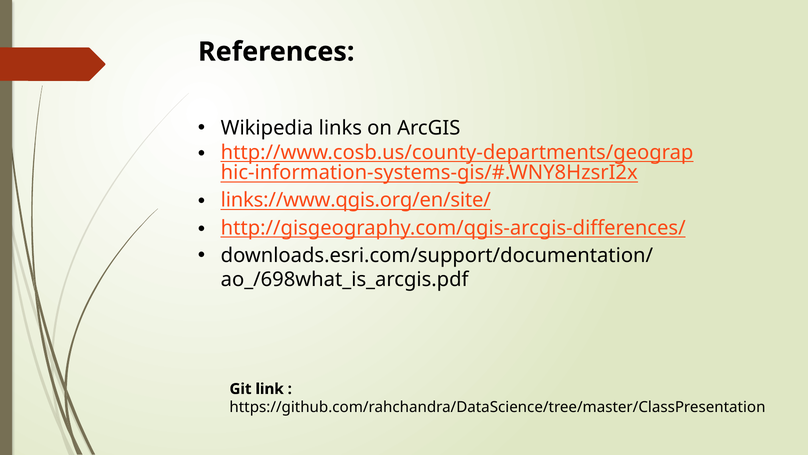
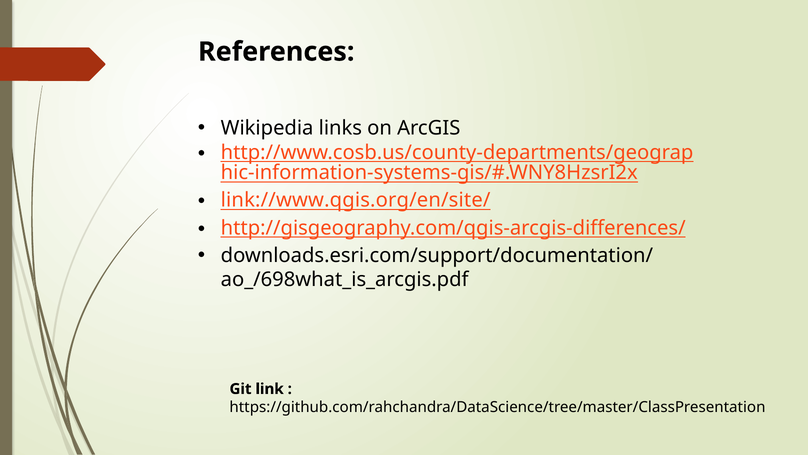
links://www.qgis.org/en/site/: links://www.qgis.org/en/site/ -> link://www.qgis.org/en/site/ (356, 200)
